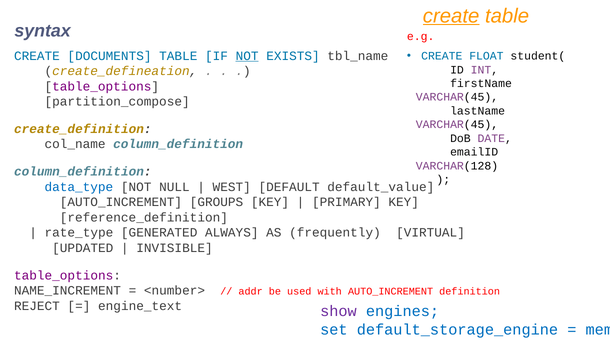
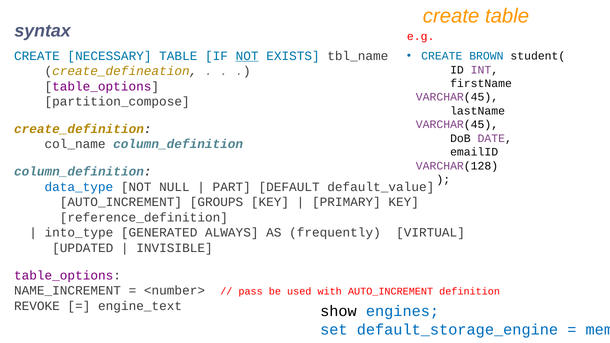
create underline: present -> none (451, 16)
FLOAT: FLOAT -> BROWN (486, 56)
DOCUMENTS: DOCUMENTS -> NECESSARY (110, 56)
WEST: WEST -> PART (232, 187)
rate_type: rate_type -> into_type (79, 233)
addr: addr -> pass (251, 292)
REJECT: REJECT -> REVOKE (37, 306)
show colour: purple -> black (338, 311)
